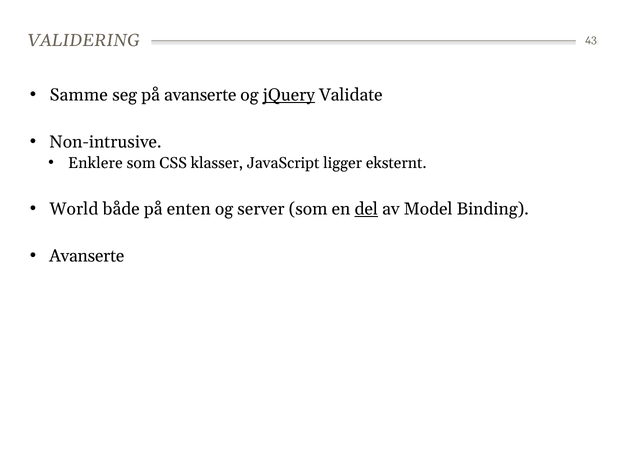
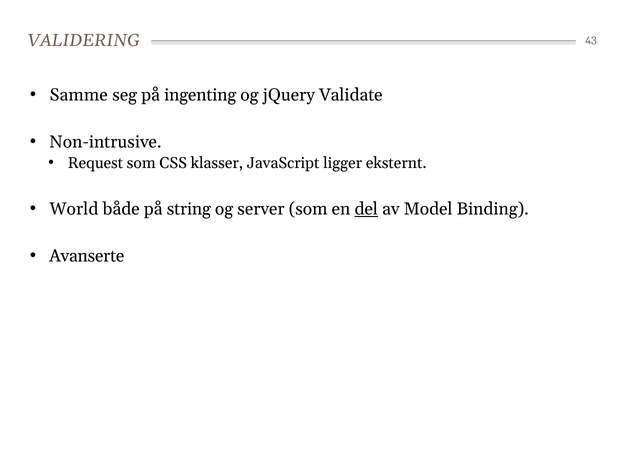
på avanserte: avanserte -> ingenting (200, 95)
jQuery underline: present -> none (289, 95)
Enklere: Enklere -> Request (95, 163)
enten: enten -> string (189, 209)
